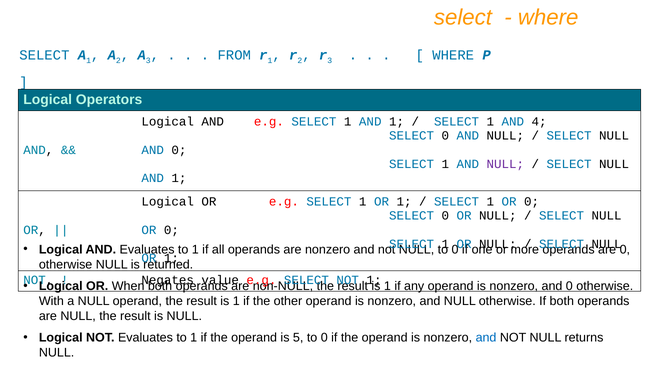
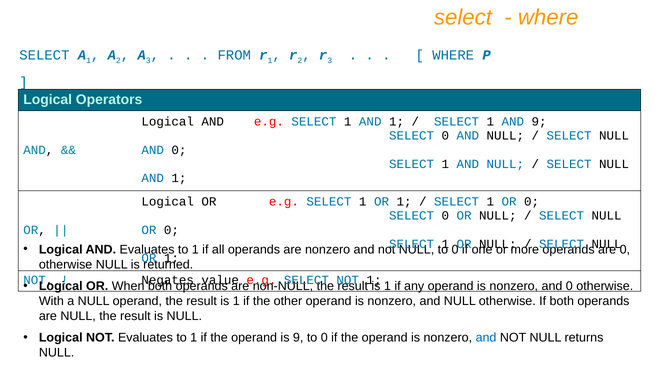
AND 4: 4 -> 9 (539, 122)
NULL colour: purple -> blue (505, 164)
is 5: 5 -> 9 (298, 338)
